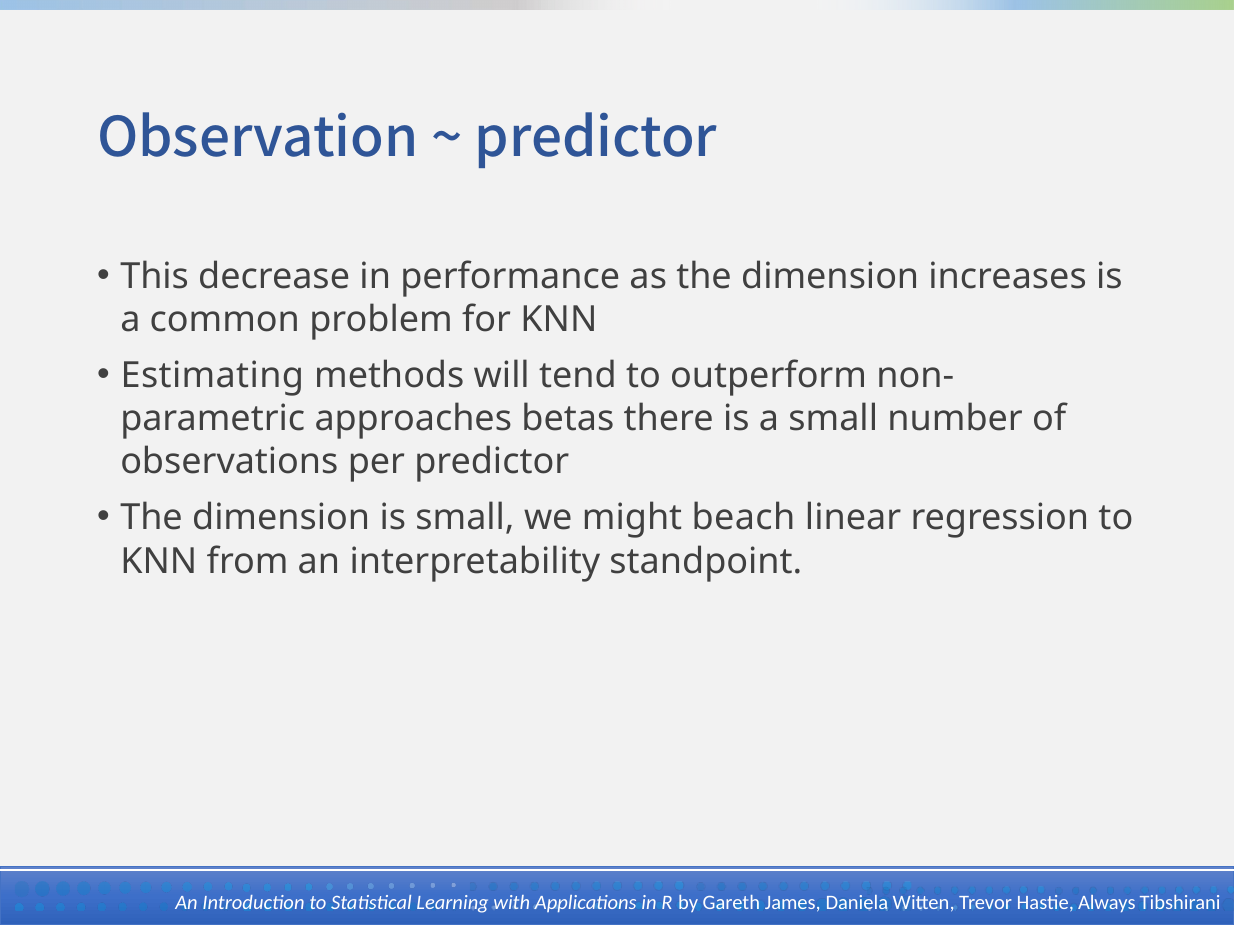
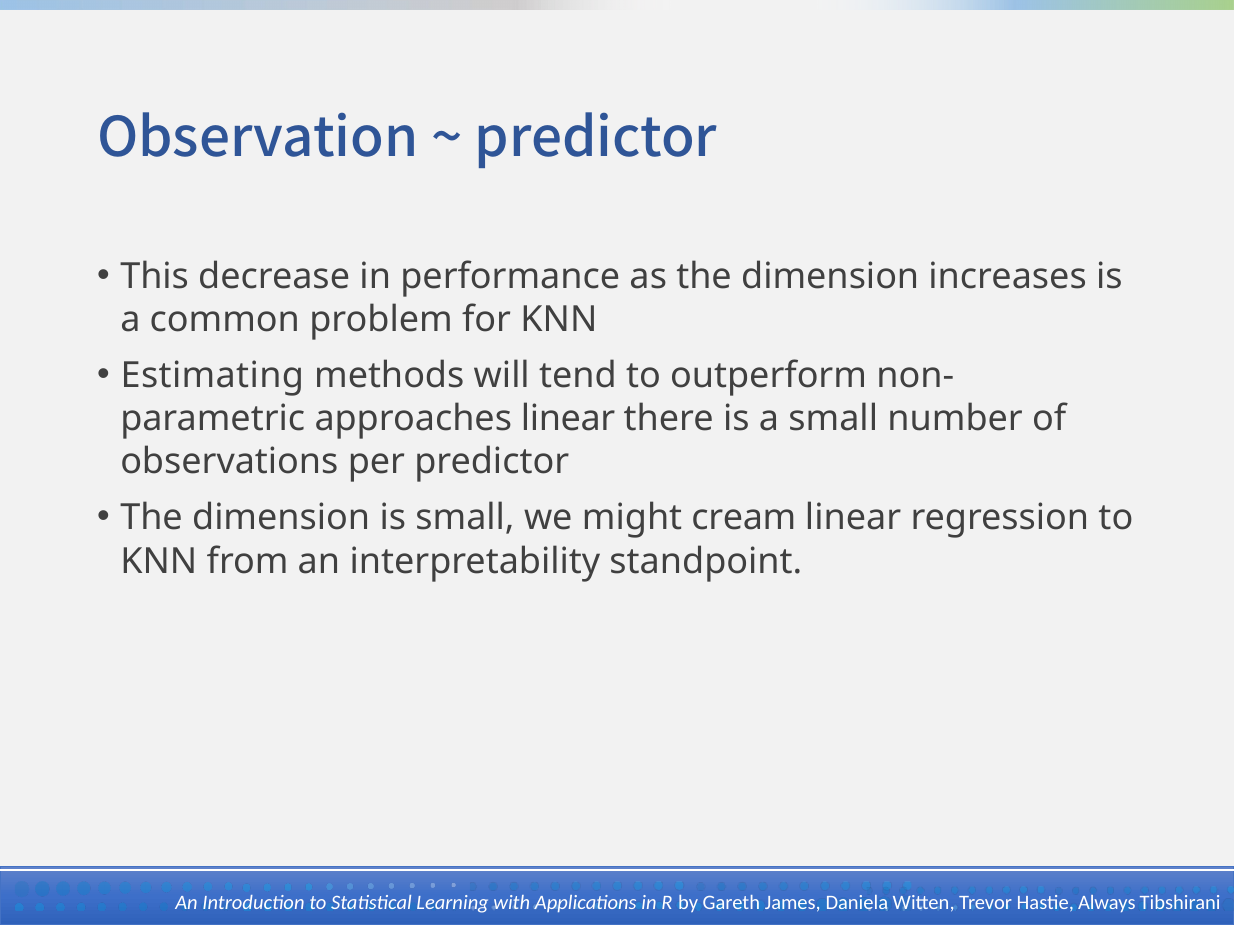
approaches betas: betas -> linear (568, 419)
beach: beach -> cream (744, 518)
